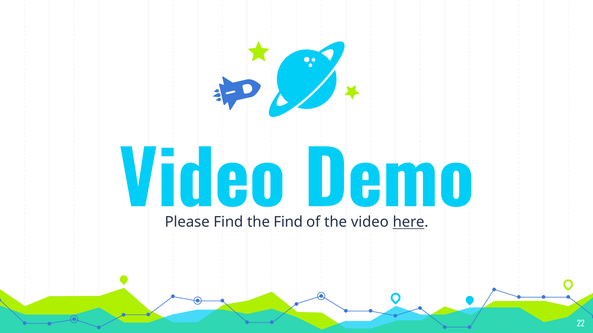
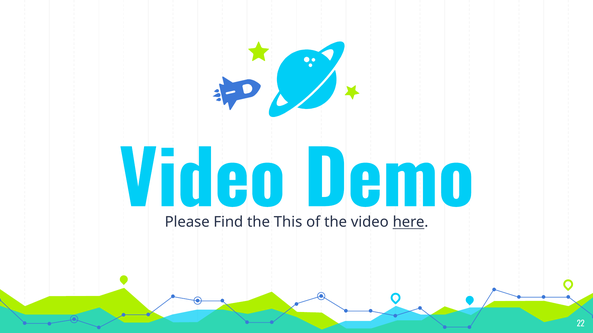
Find: Find -> This (288, 222)
